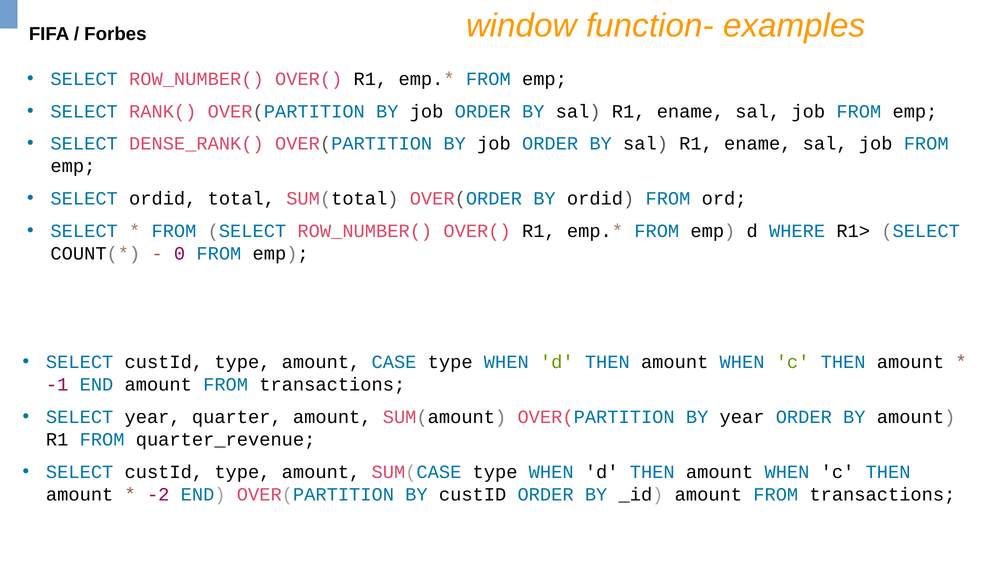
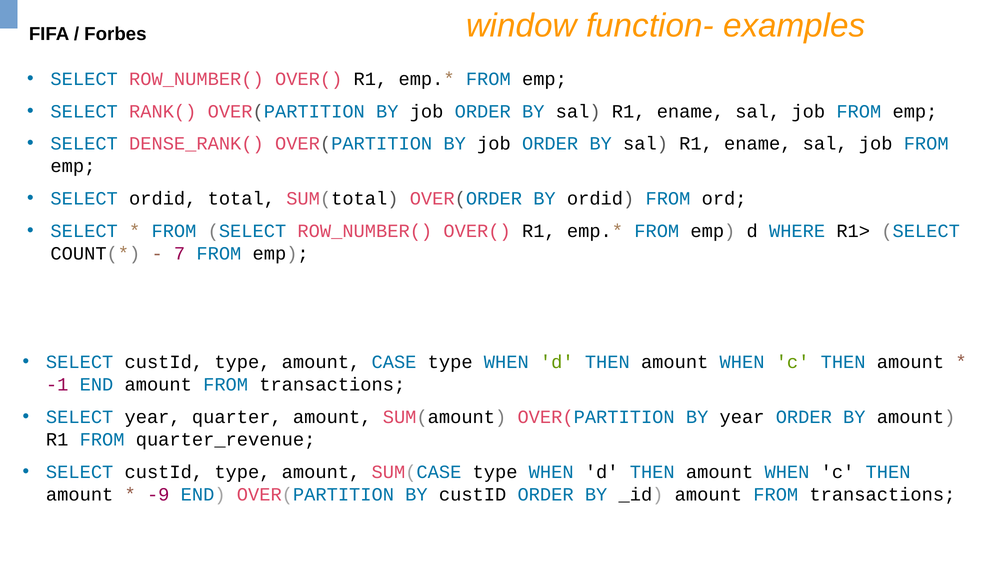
0: 0 -> 7 (180, 253)
-2: -2 -> -9 (158, 494)
